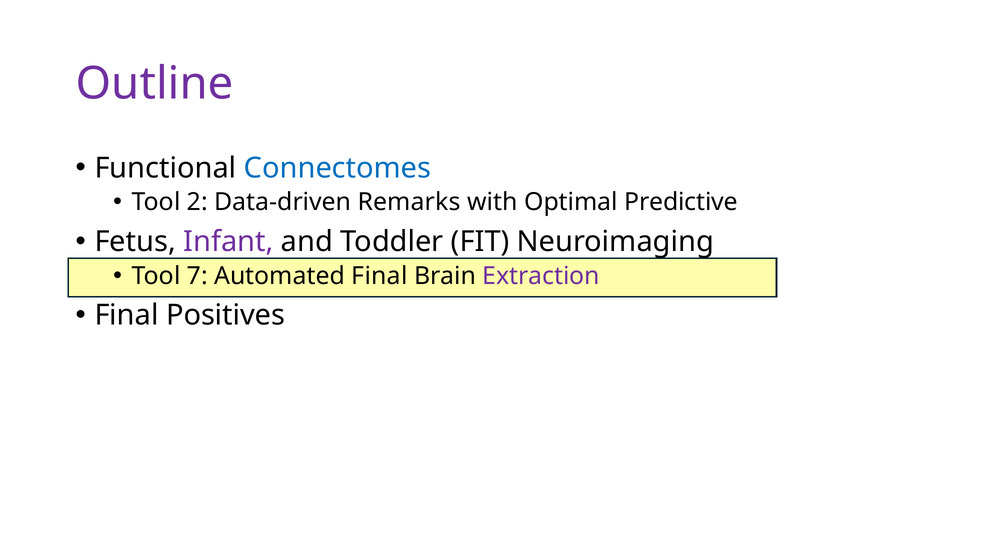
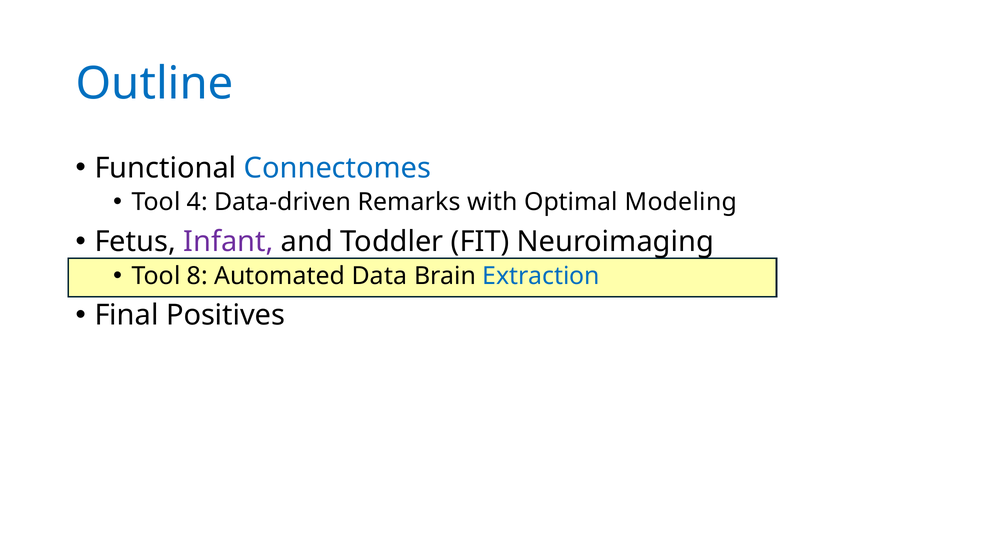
Outline colour: purple -> blue (155, 84)
2: 2 -> 4 (197, 202)
Predictive: Predictive -> Modeling (681, 202)
7: 7 -> 8 (197, 276)
Automated Final: Final -> Data (379, 276)
Extraction colour: purple -> blue (541, 276)
